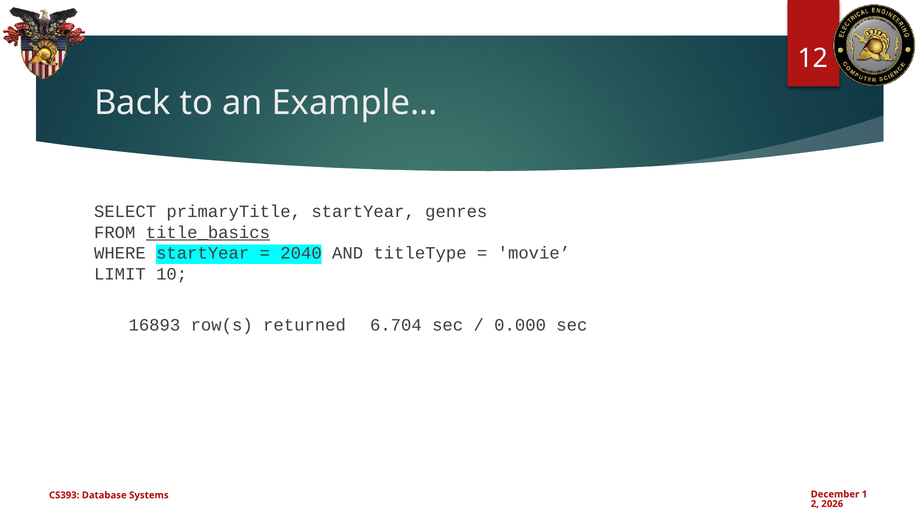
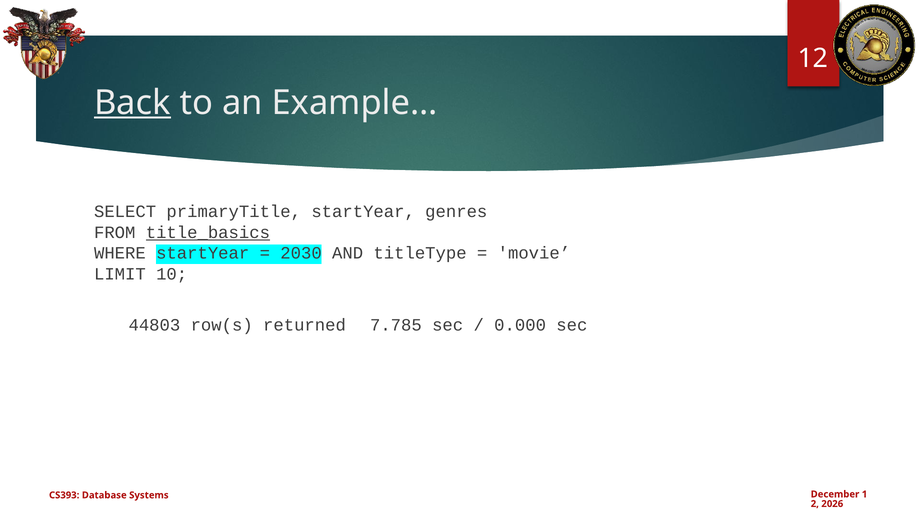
Back underline: none -> present (132, 103)
2040: 2040 -> 2030 (301, 253)
16893: 16893 -> 44803 (154, 325)
6.704: 6.704 -> 7.785 (396, 325)
